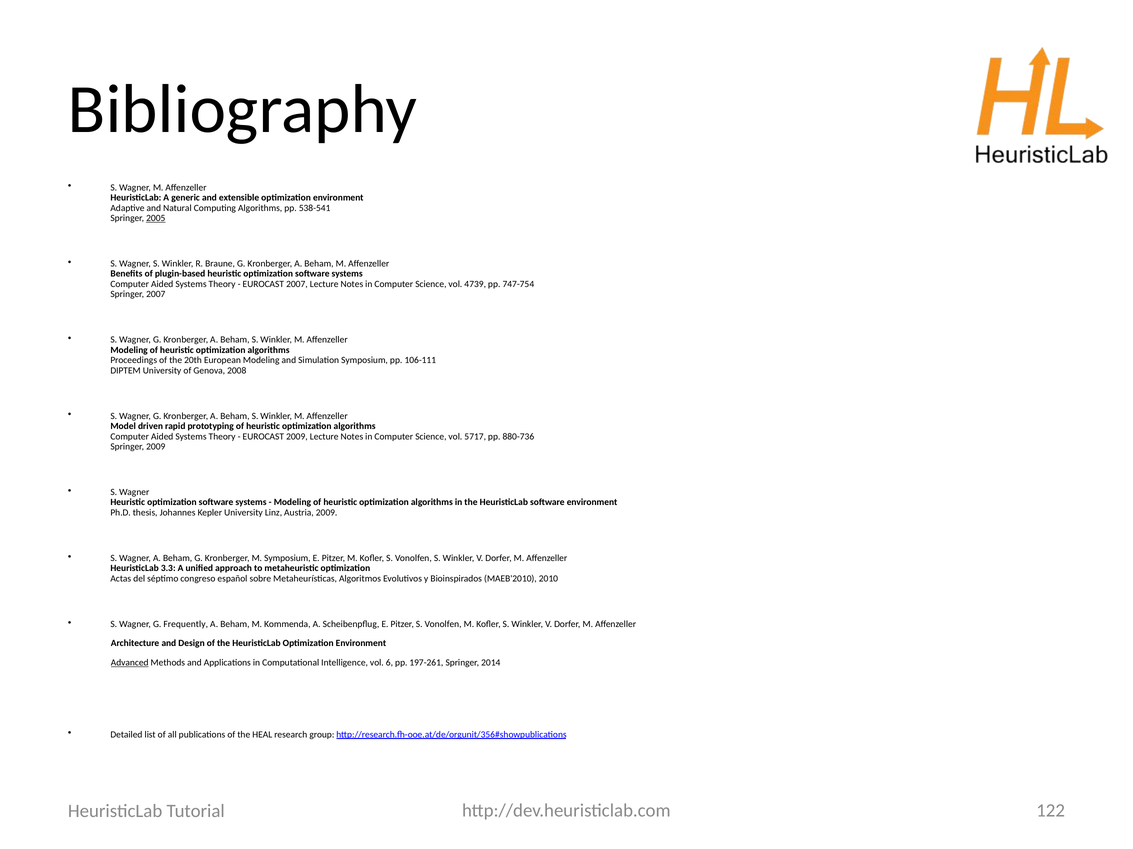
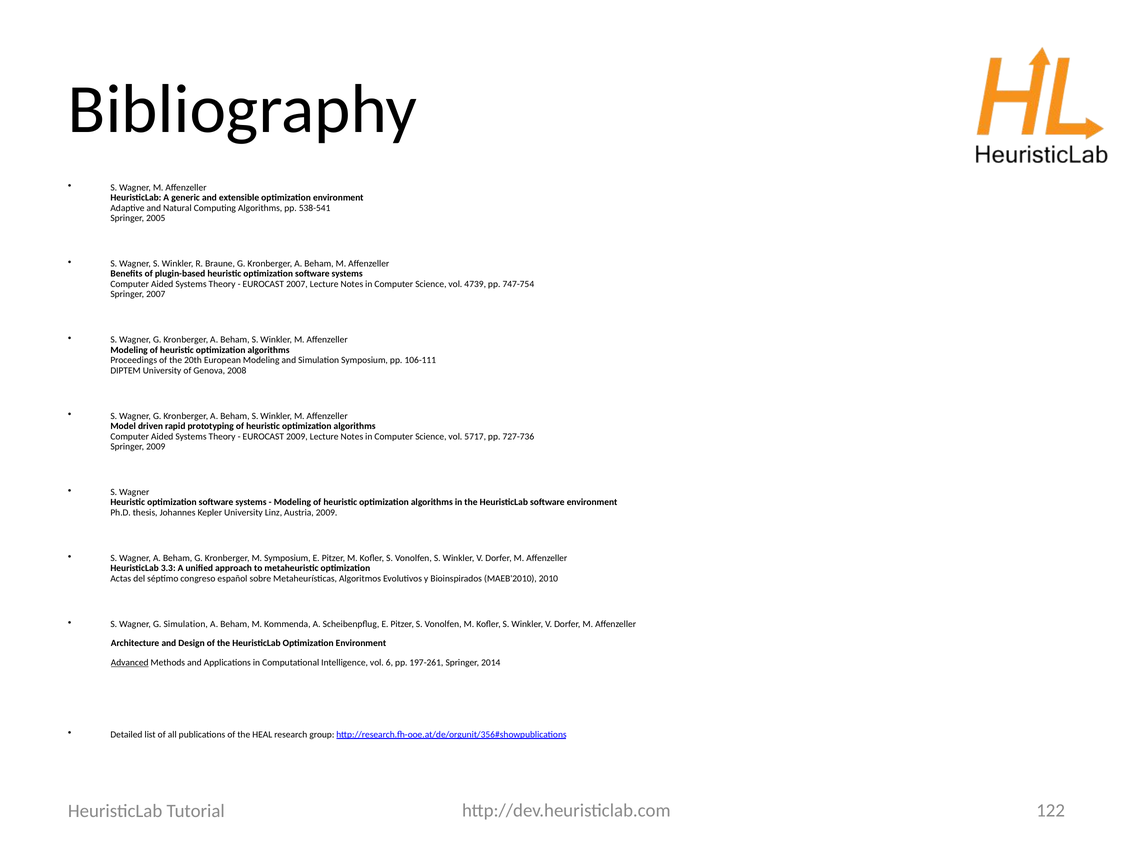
2005 underline: present -> none (156, 218)
880-736: 880-736 -> 727-736 (518, 437)
G Frequently: Frequently -> Simulation (186, 625)
